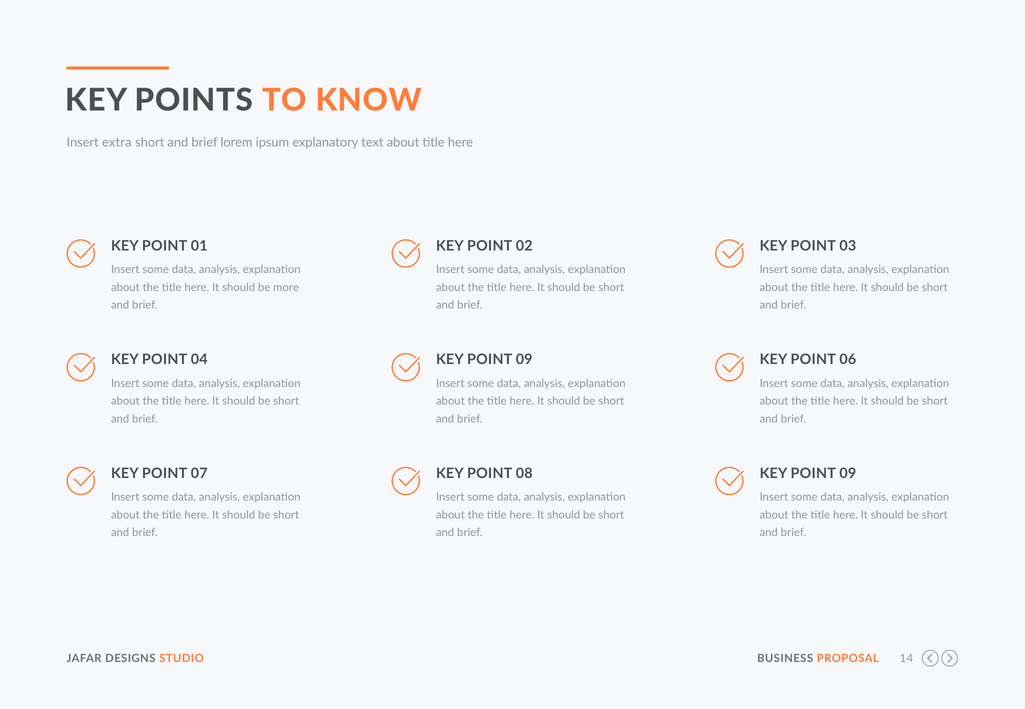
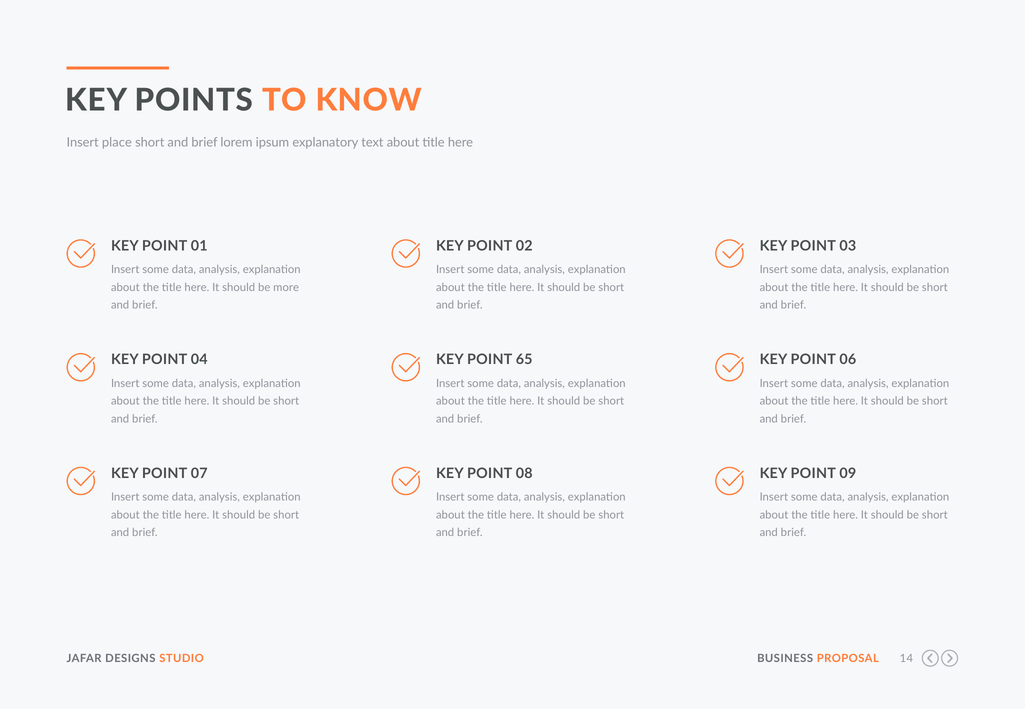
extra: extra -> place (117, 143)
09: 09 -> 65 (524, 360)
